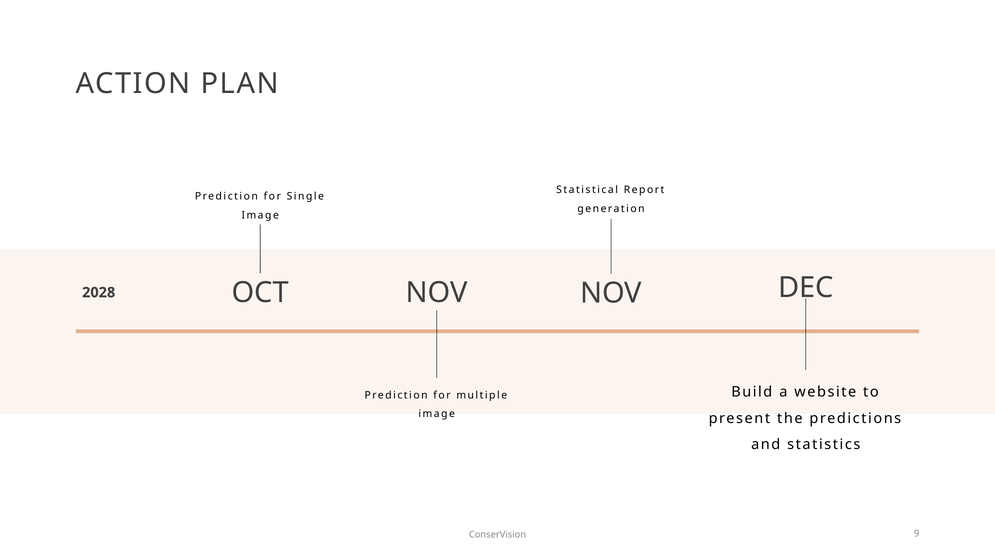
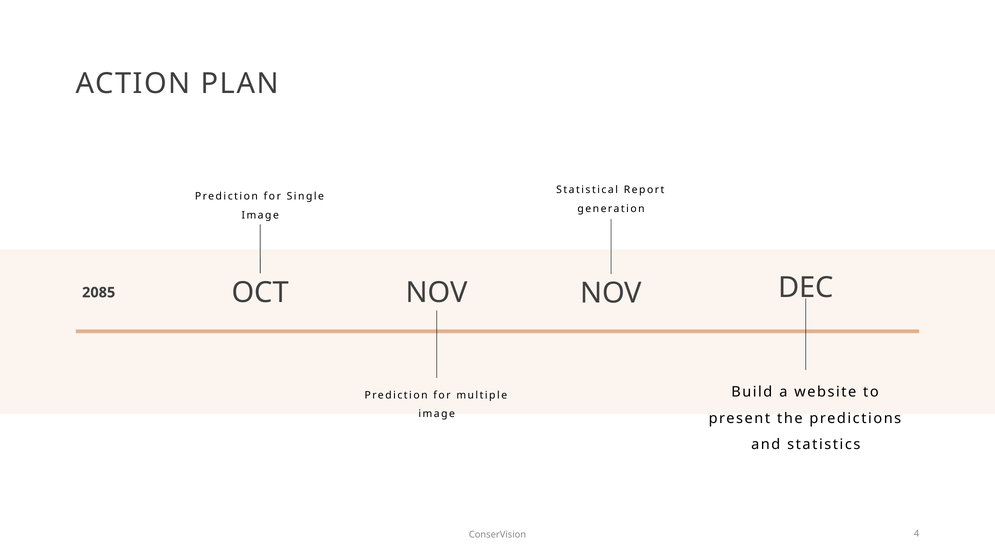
2028: 2028 -> 2085 (99, 292)
9: 9 -> 4 (917, 534)
